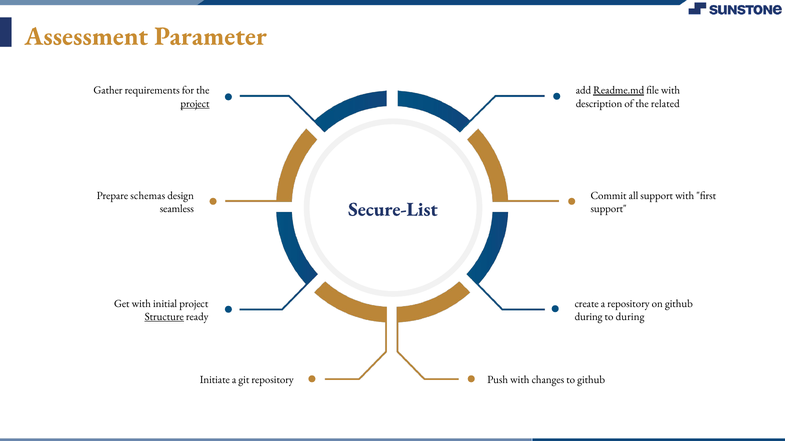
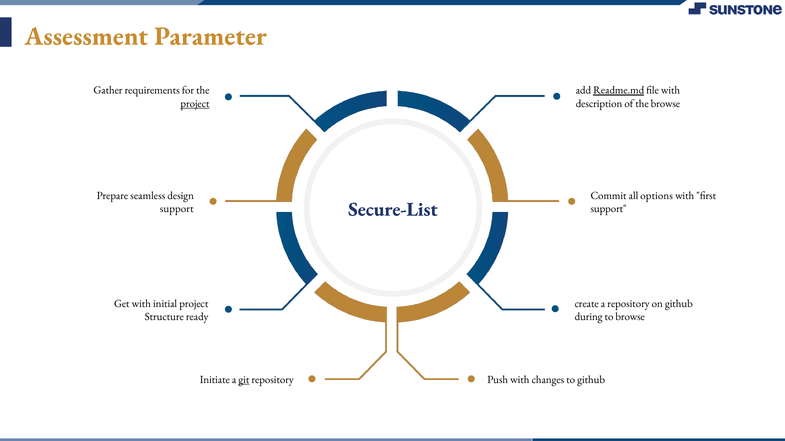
the related: related -> browse (665, 104)
schemas: schemas -> seamless (148, 196)
all support: support -> options (657, 196)
seamless: seamless -> support (177, 209)
Structure underline: present -> none (164, 317)
to during: during -> browse (630, 317)
git underline: none -> present (244, 380)
